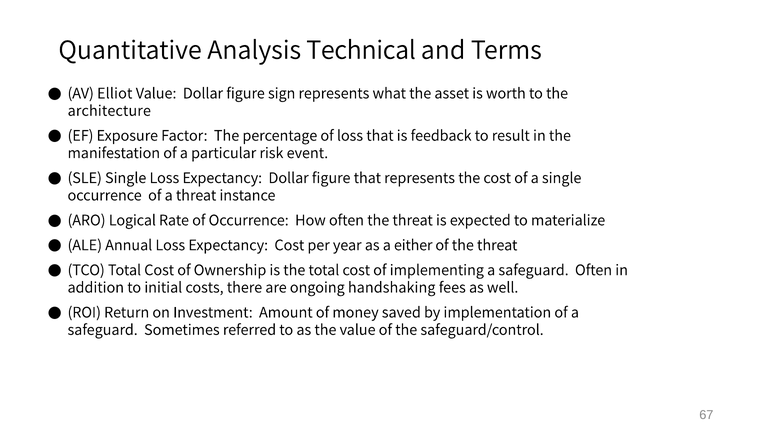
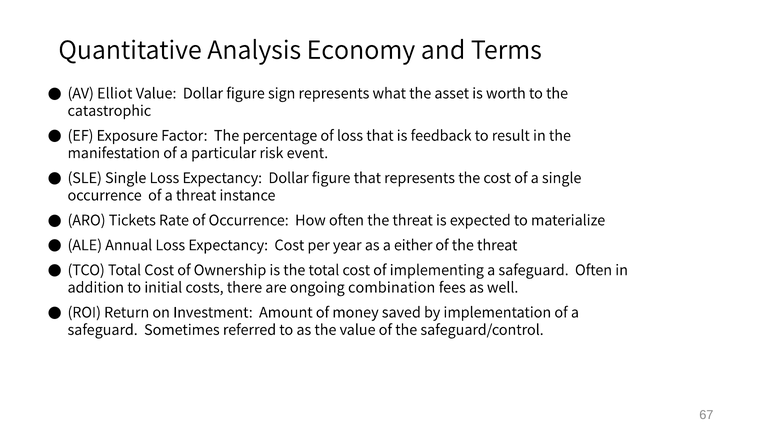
Technical: Technical -> Economy (361, 50)
architecture: architecture -> catastrophic (109, 110)
Logical: Logical -> Tickets (132, 220)
handshaking: handshaking -> combination (392, 287)
